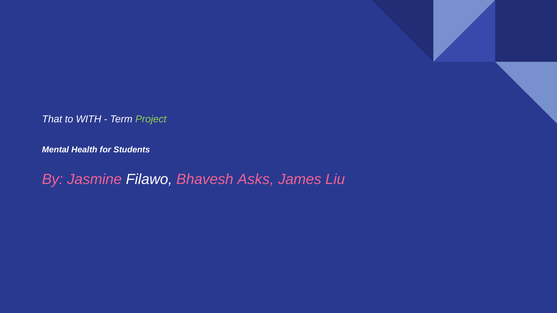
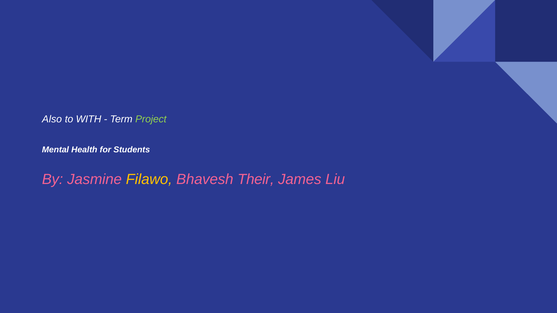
That: That -> Also (52, 119)
Filawo colour: white -> yellow (149, 179)
Asks: Asks -> Their (256, 179)
